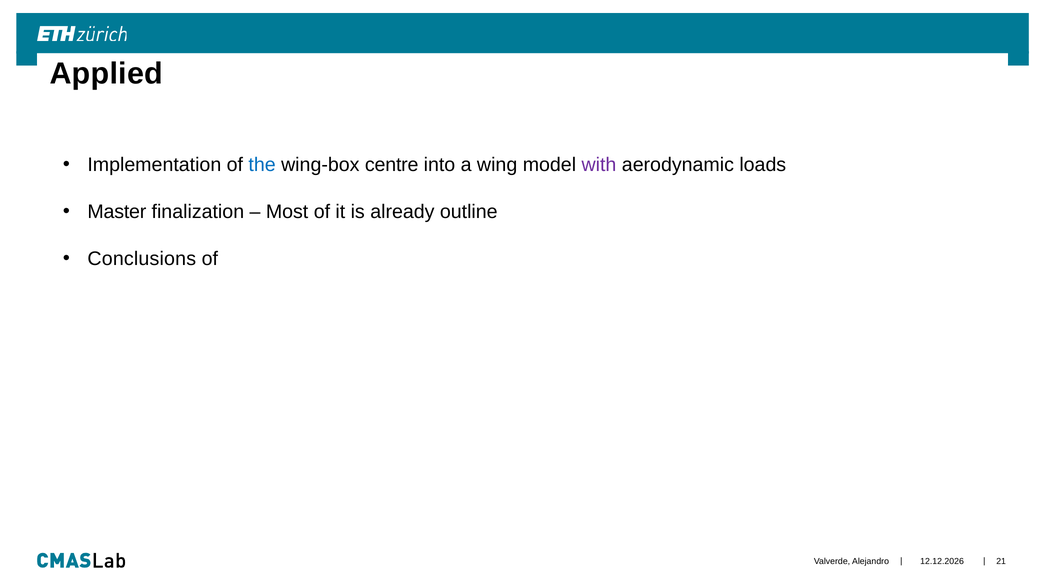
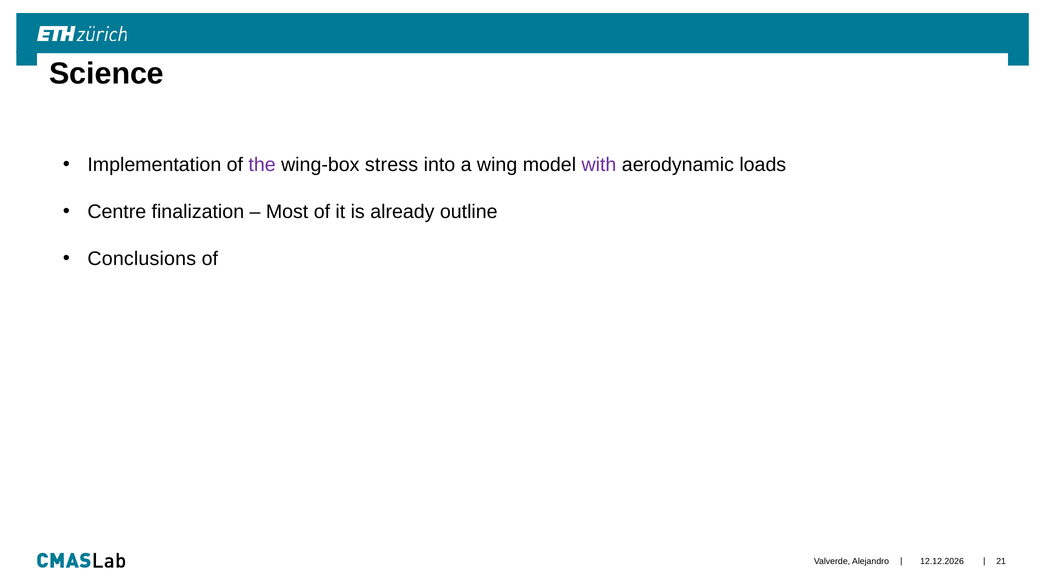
Applied: Applied -> Science (107, 74)
the colour: blue -> purple (262, 165)
centre: centre -> stress (392, 165)
Master: Master -> Centre (117, 212)
